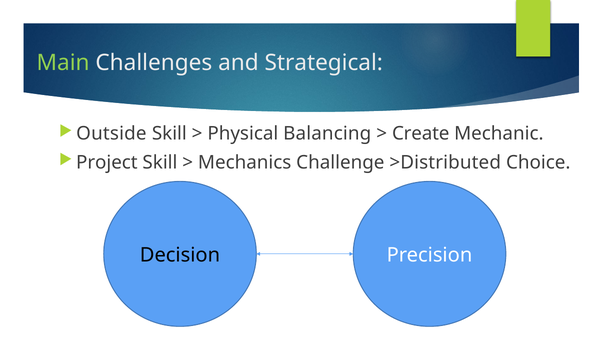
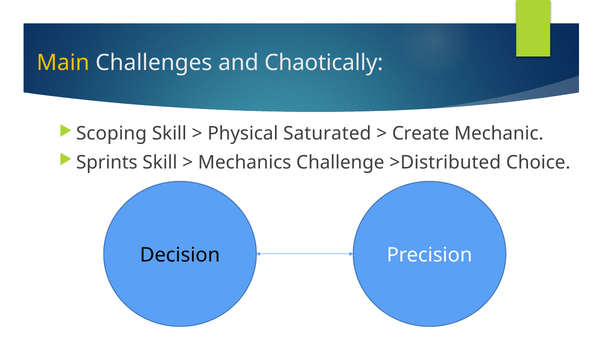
Main colour: light green -> yellow (63, 63)
Strategical: Strategical -> Chaotically (324, 63)
Outside: Outside -> Scoping (111, 134)
Balancing: Balancing -> Saturated (327, 134)
Project: Project -> Sprints (107, 163)
